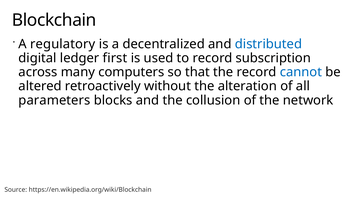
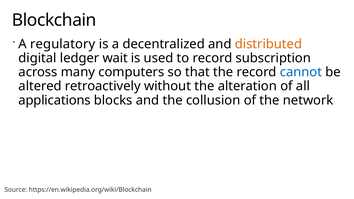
distributed colour: blue -> orange (268, 44)
first: first -> wait (115, 58)
parameters: parameters -> applications (55, 100)
